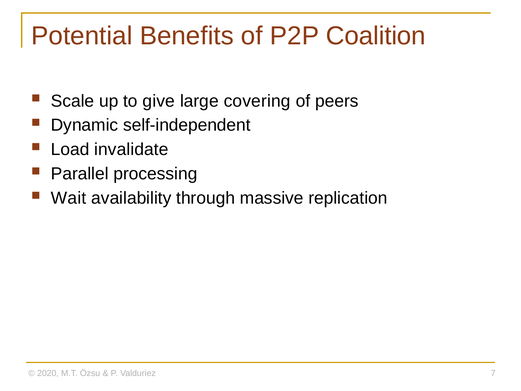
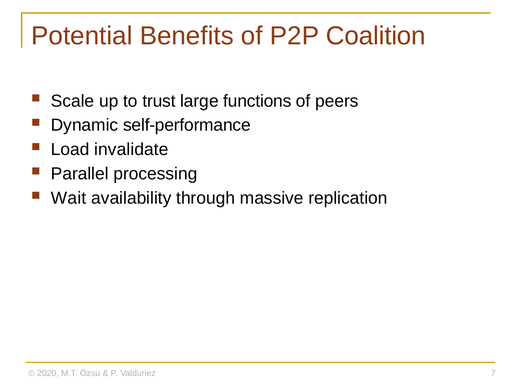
give: give -> trust (159, 101)
covering: covering -> functions (257, 101)
self-independent: self-independent -> self-performance (187, 125)
